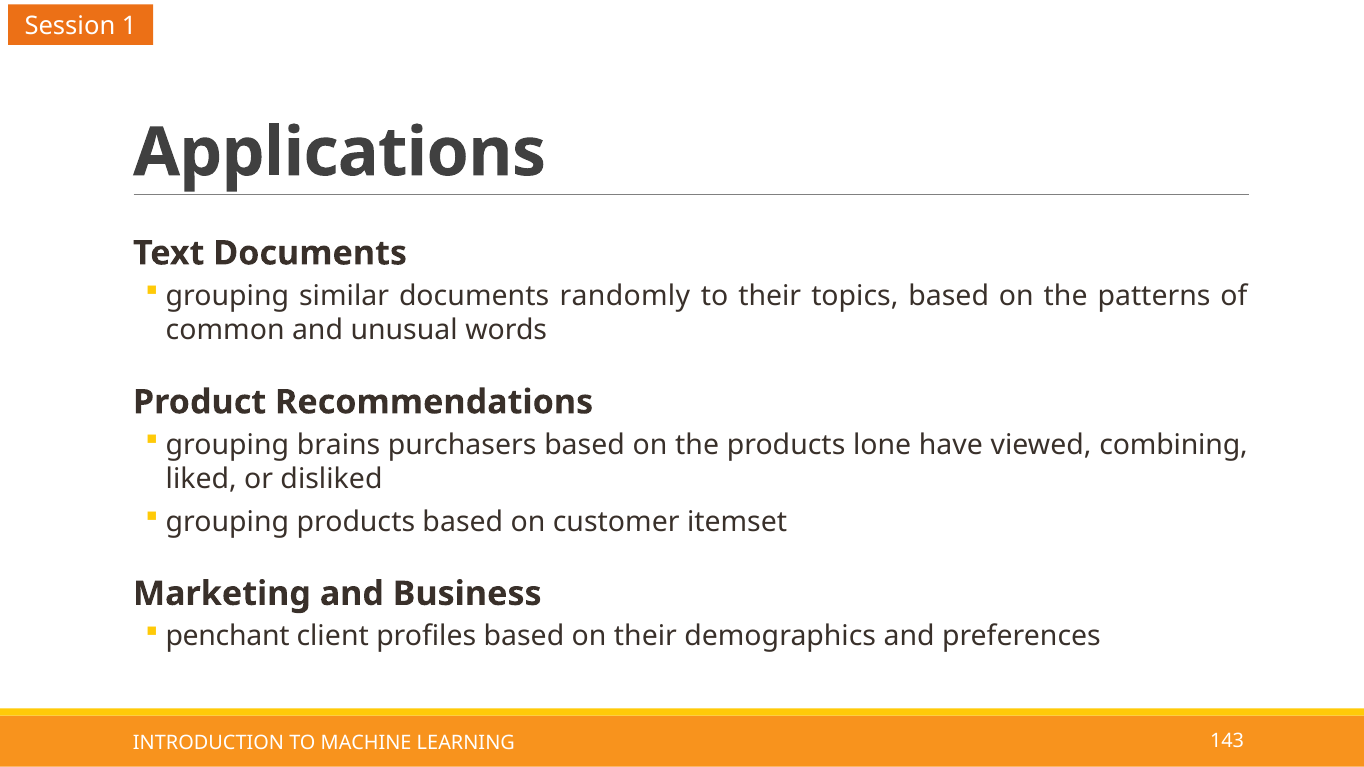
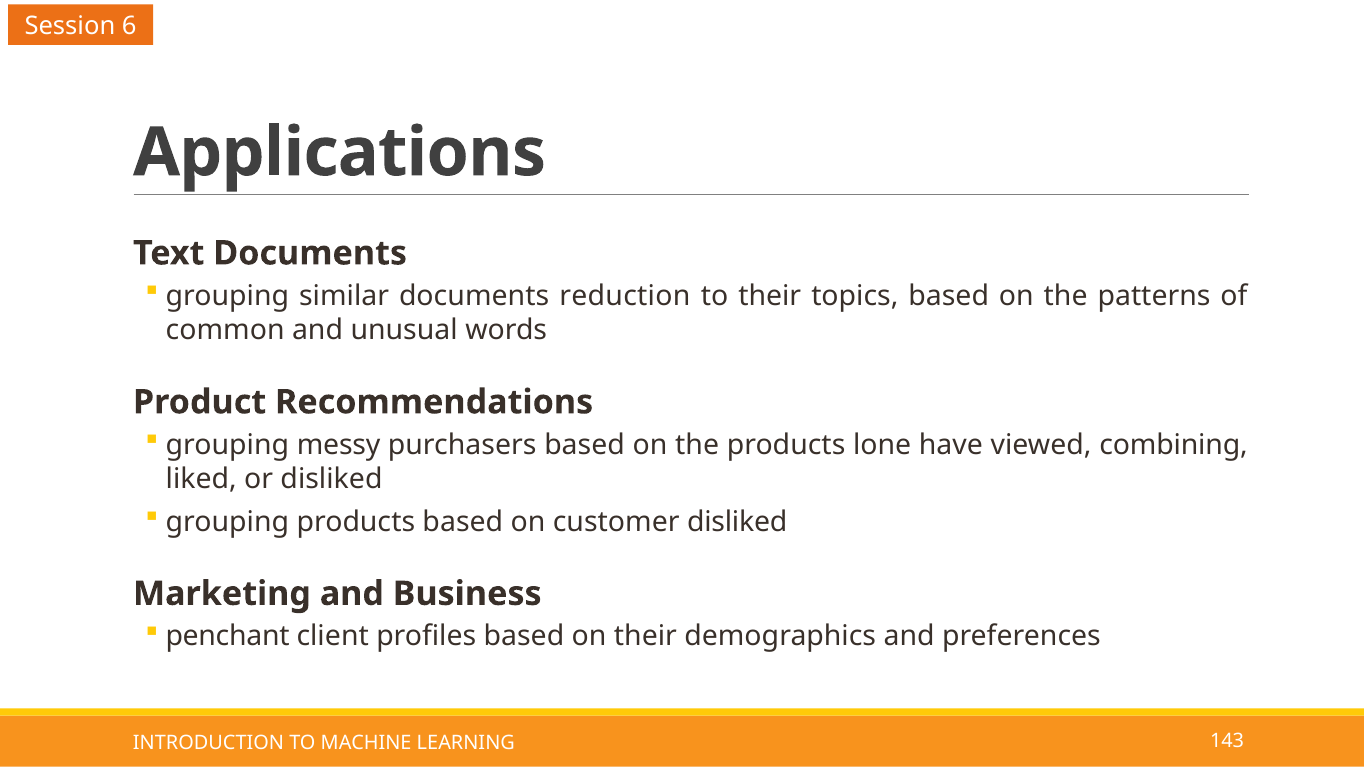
1: 1 -> 6 (129, 26)
randomly: randomly -> reduction (625, 296)
brains: brains -> messy (339, 445)
customer itemset: itemset -> disliked (737, 522)
